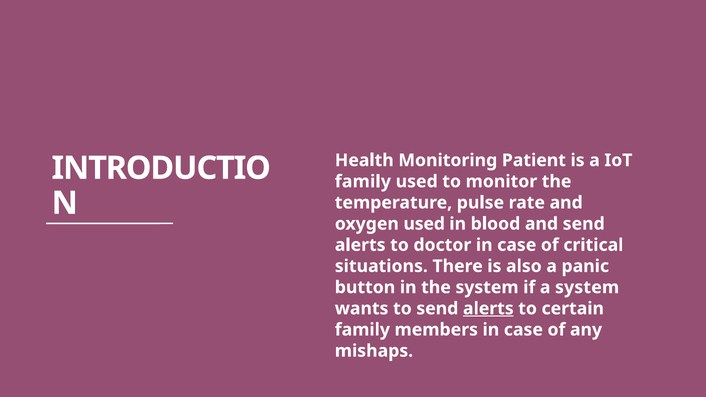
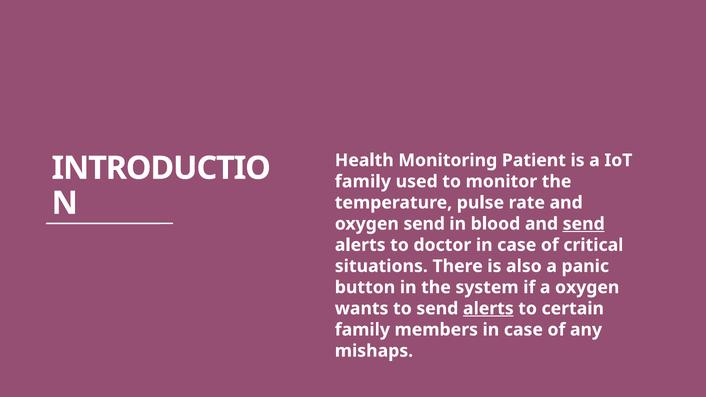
oxygen used: used -> send (424, 224)
send underline: none -> present (584, 224)
a system: system -> oxygen (587, 287)
